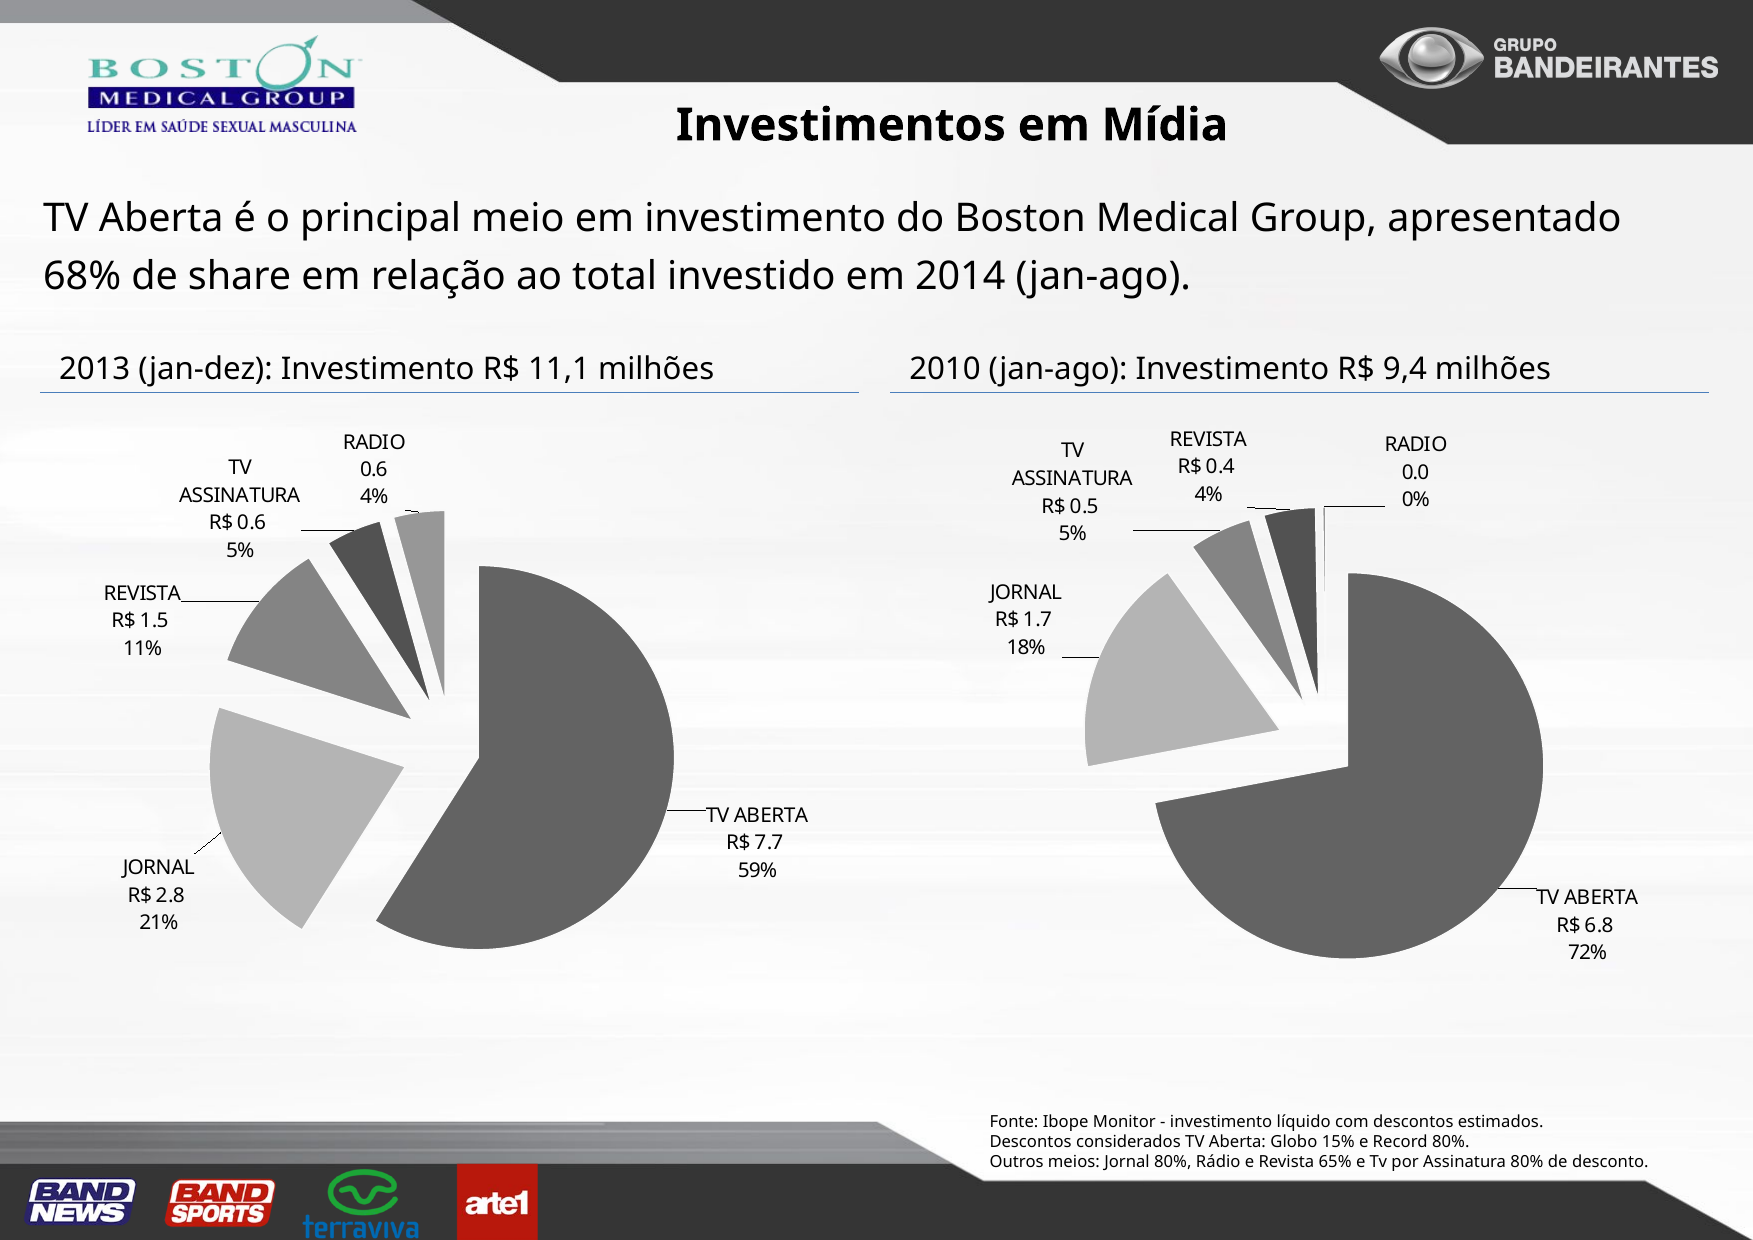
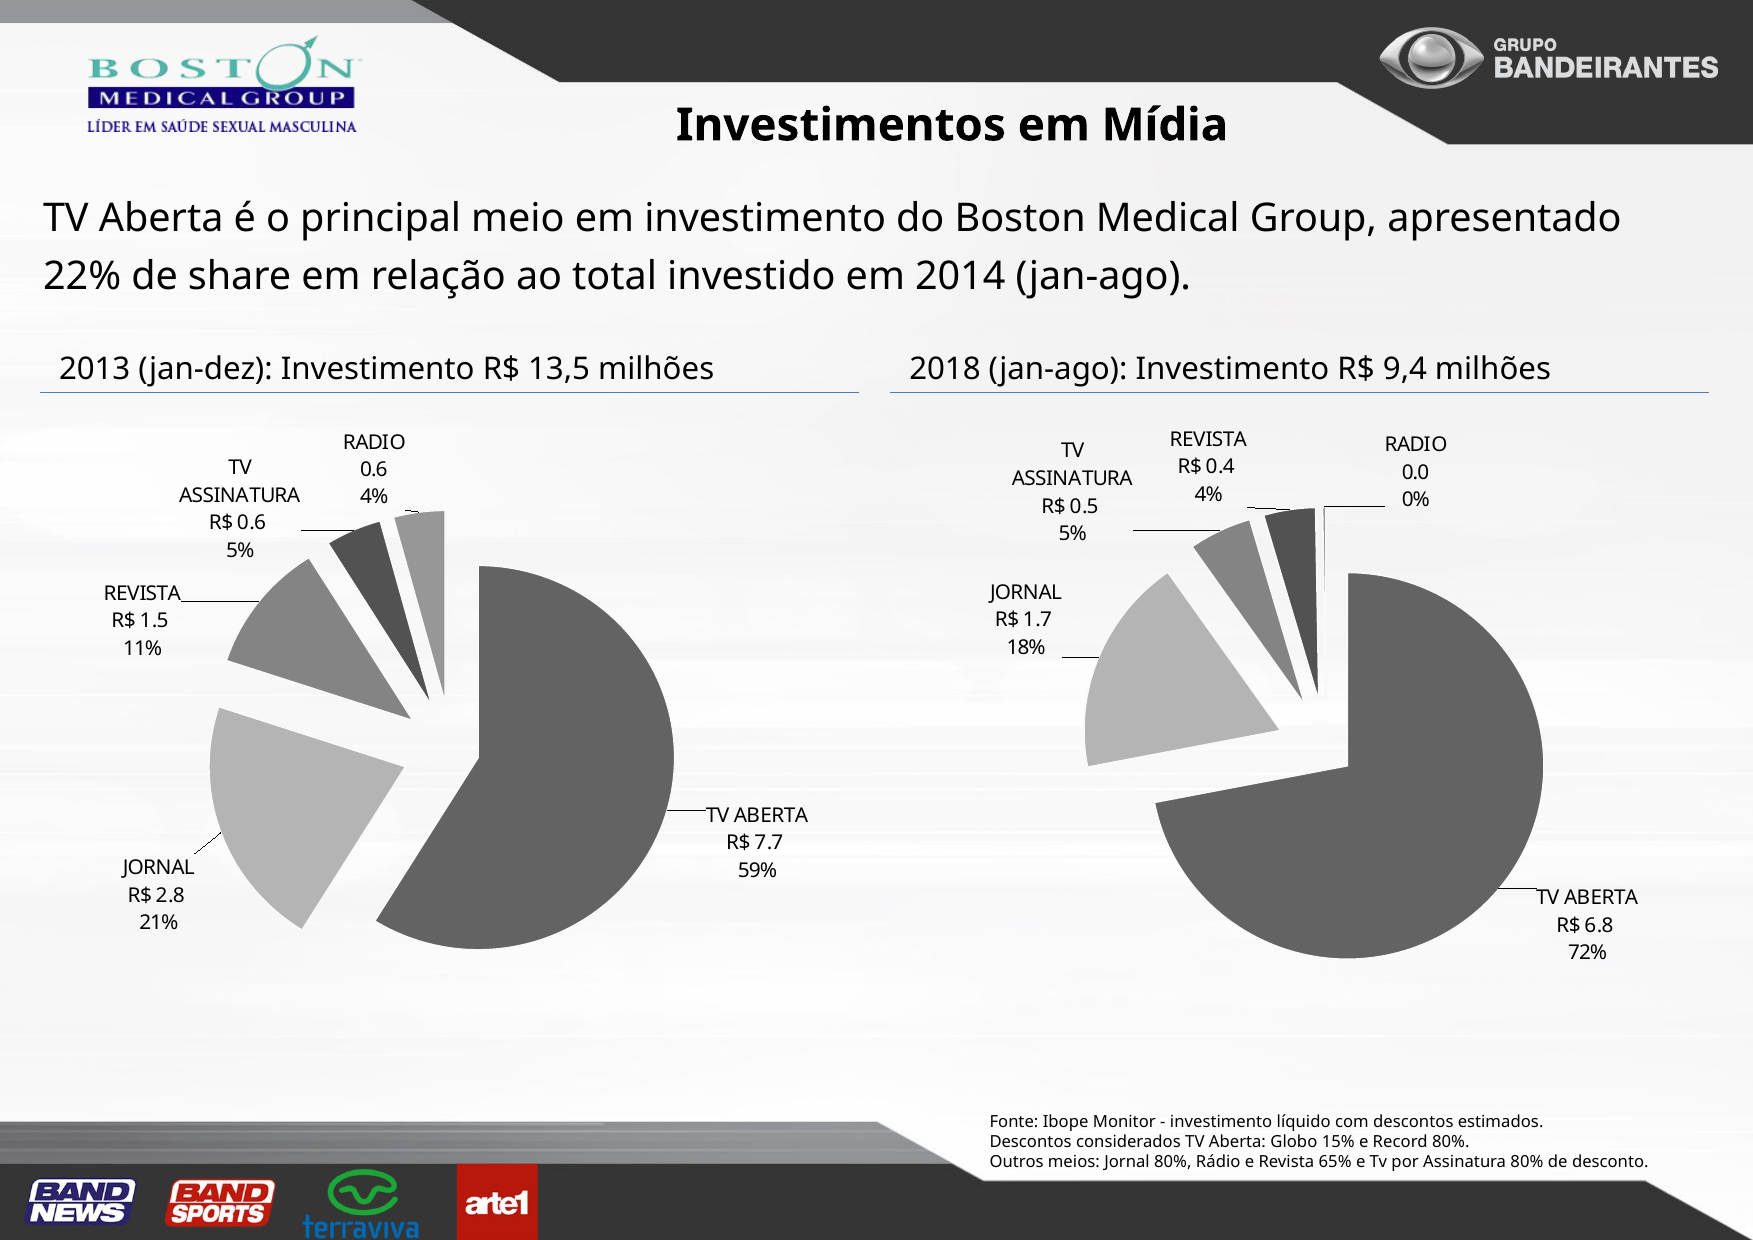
68%: 68% -> 22% (82, 277)
11,1: 11,1 -> 13,5 (559, 369)
2010: 2010 -> 2018 (945, 369)
